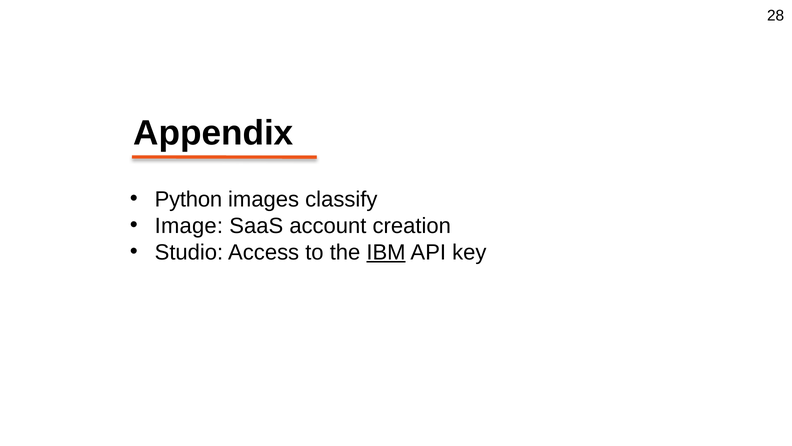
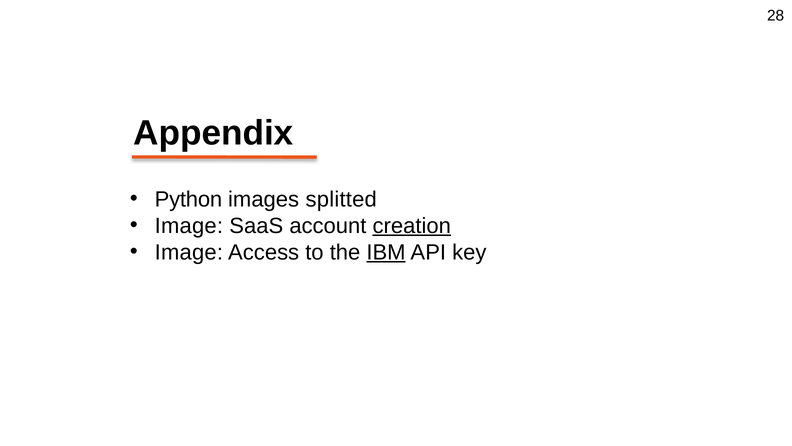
classify: classify -> splitted (341, 199)
creation underline: none -> present (412, 226)
Studio: Studio -> Image (189, 252)
